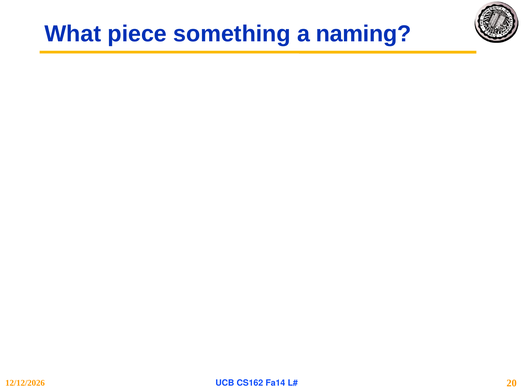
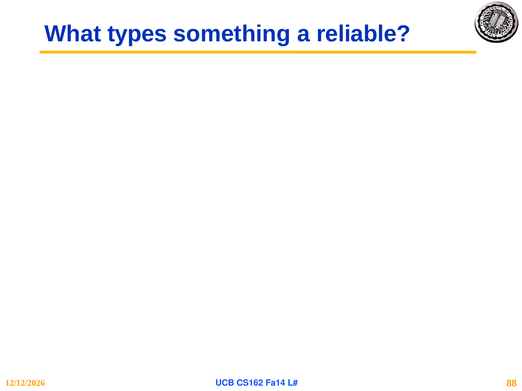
piece: piece -> types (137, 34)
naming: naming -> reliable (364, 34)
20: 20 -> 88 (512, 383)
